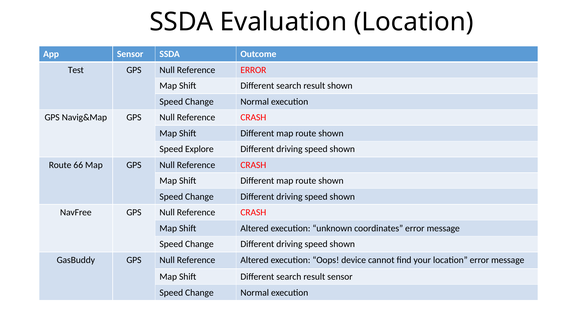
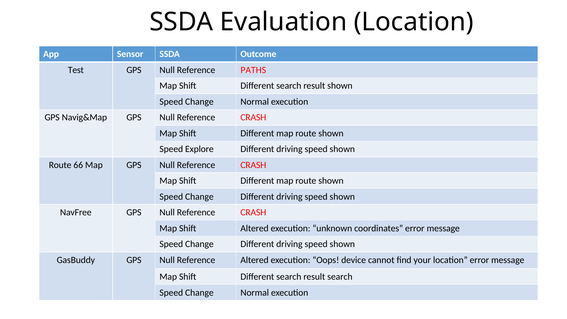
Reference ERROR: ERROR -> PATHS (253, 70)
result sensor: sensor -> search (340, 277)
